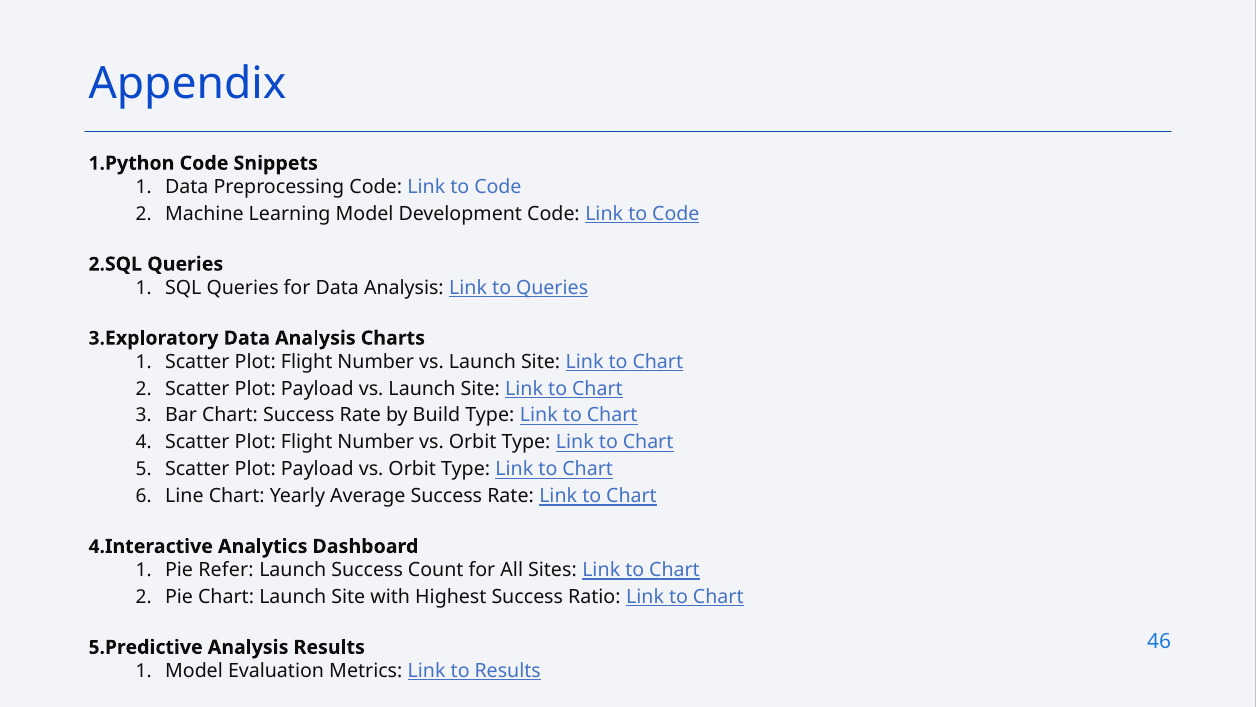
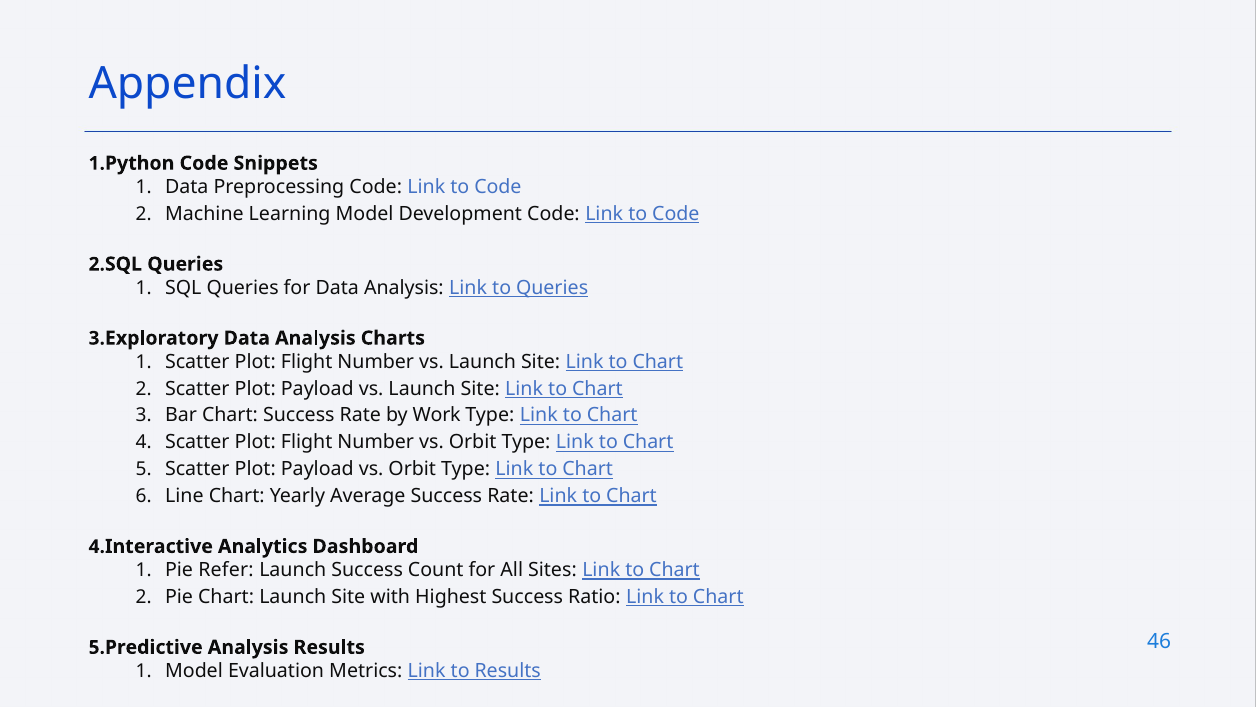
Build: Build -> Work (437, 415)
